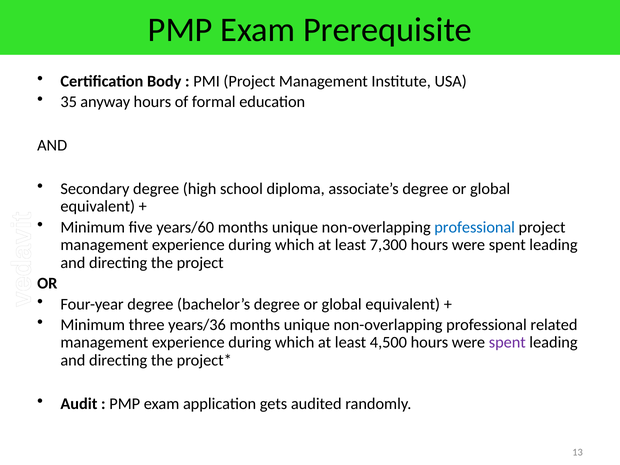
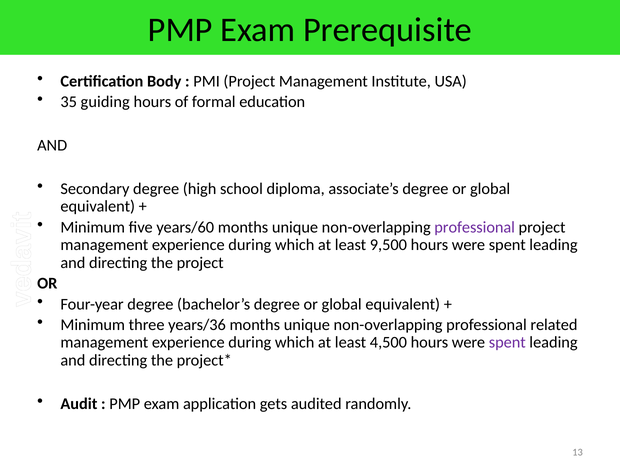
anyway: anyway -> guiding (105, 102)
professional colour: blue -> purple (475, 227)
7,300: 7,300 -> 9,500 (388, 245)
